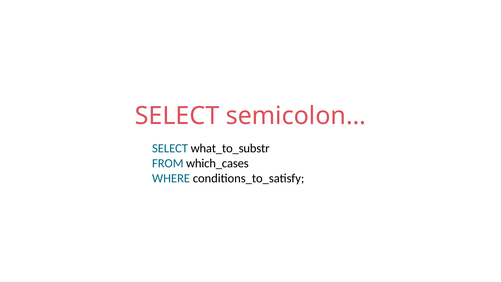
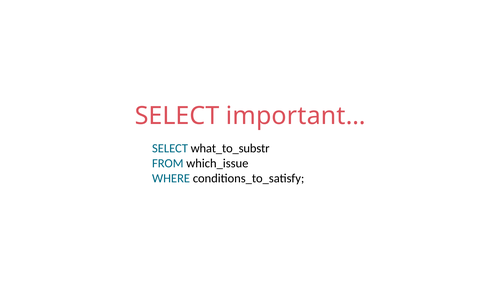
semicolon…: semicolon… -> important… (296, 116)
which_cases: which_cases -> which_issue (217, 163)
